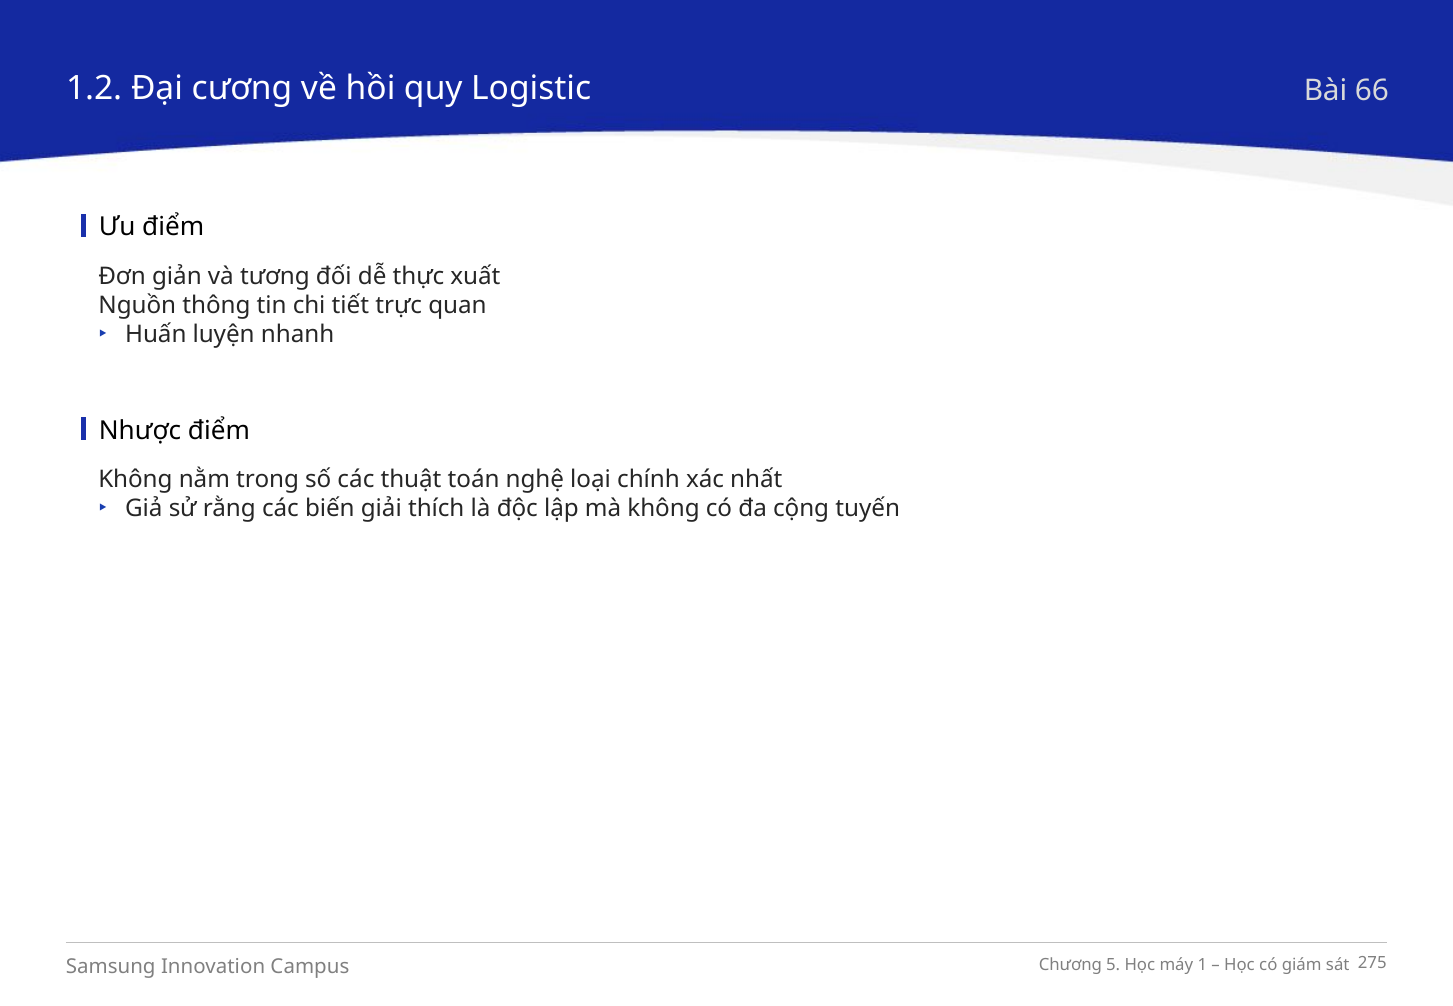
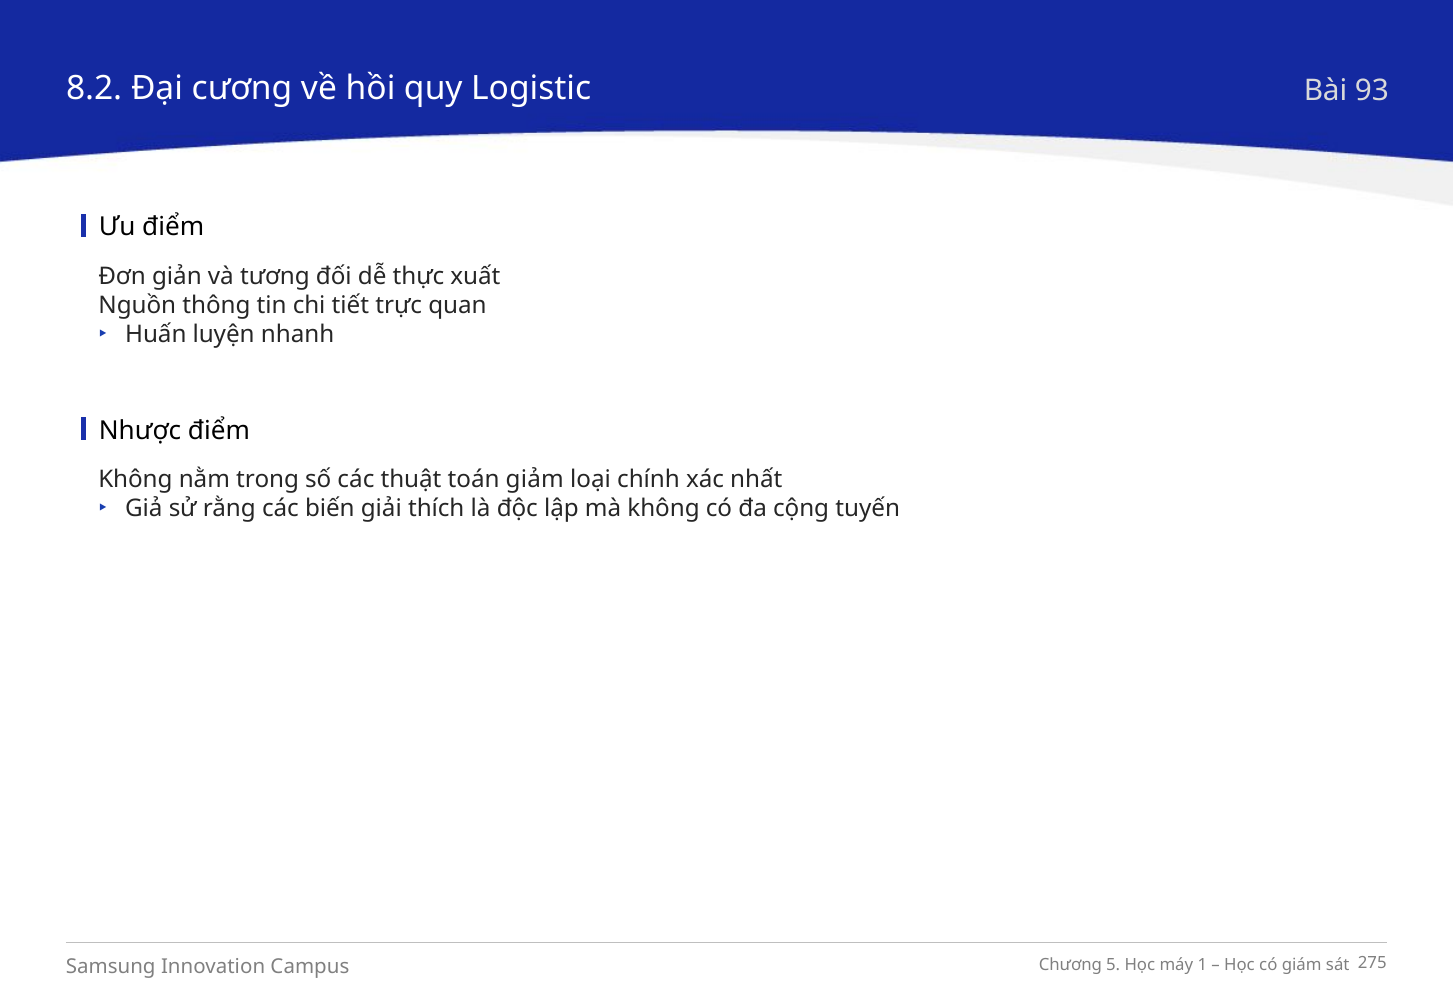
1.2: 1.2 -> 8.2 (94, 88)
66: 66 -> 93 (1372, 90)
nghệ: nghệ -> giảm (535, 480)
